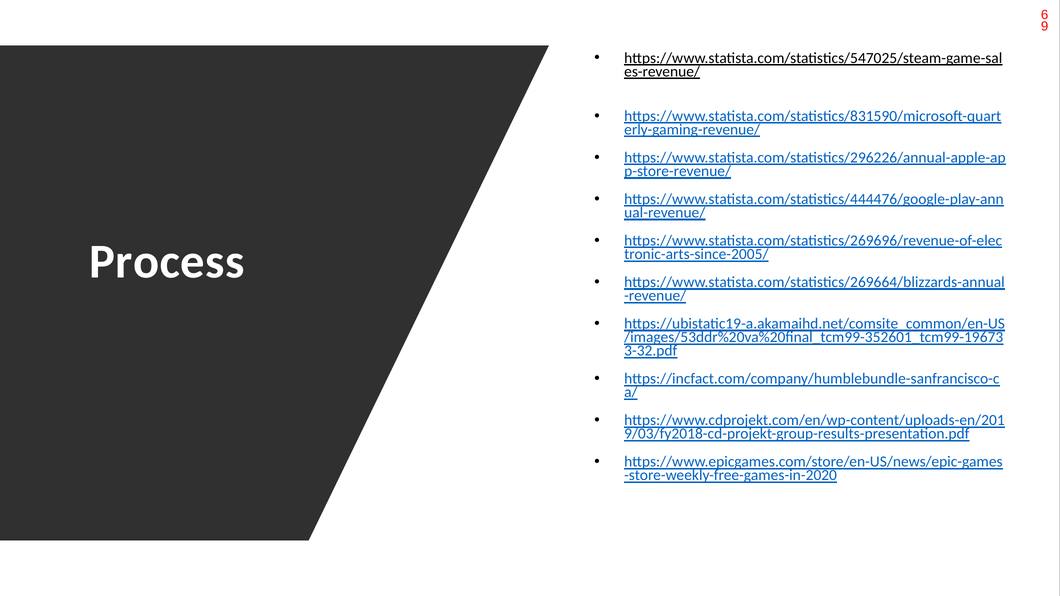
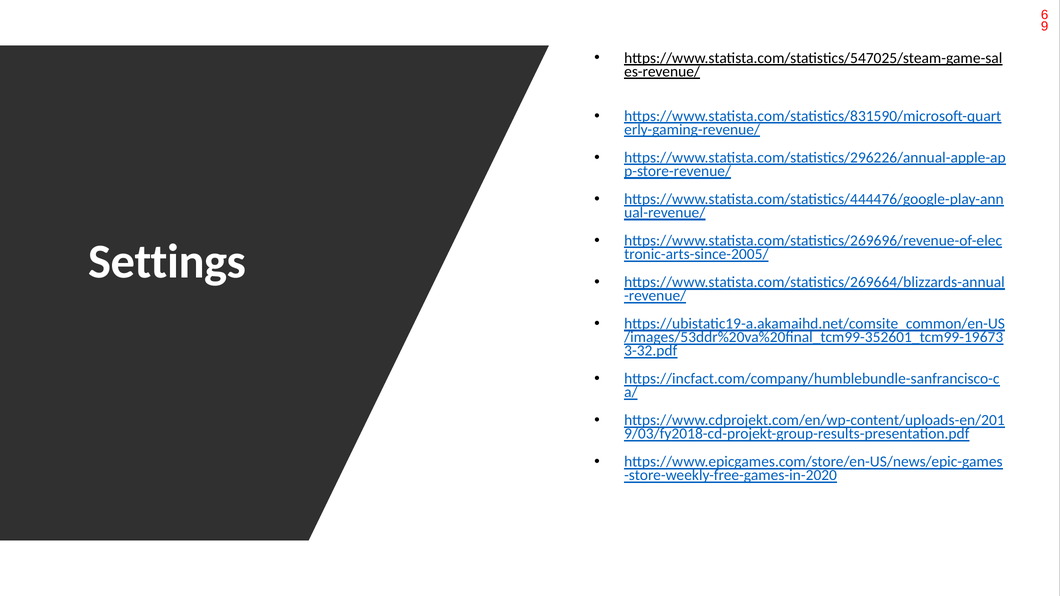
Process: Process -> Settings (167, 262)
